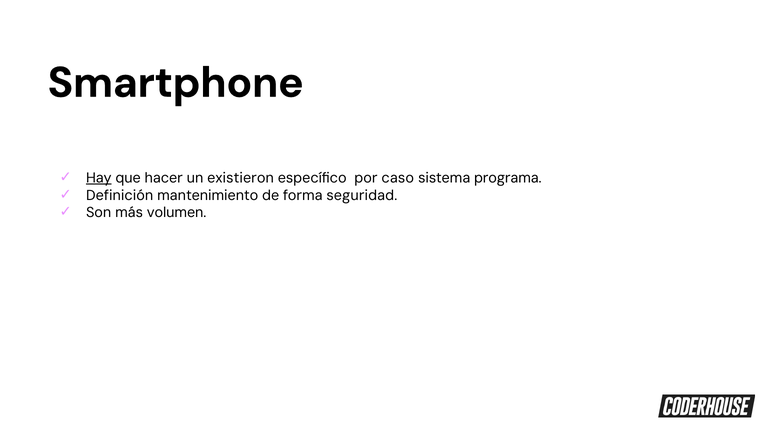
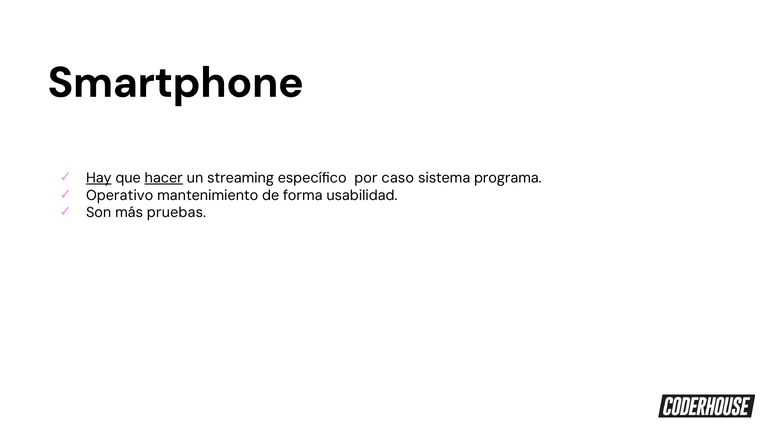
hacer underline: none -> present (164, 178)
existieron: existieron -> streaming (241, 178)
Definición: Definición -> Operativo (120, 195)
seguridad: seguridad -> usabilidad (362, 195)
volumen: volumen -> pruebas (176, 213)
